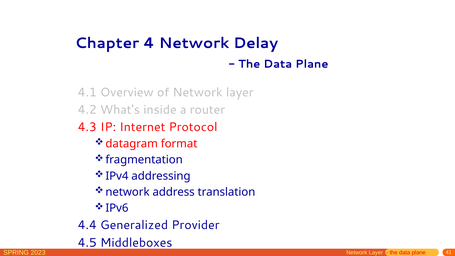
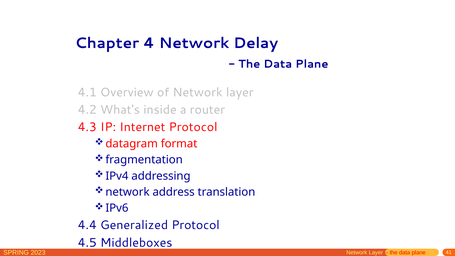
Generalized Provider: Provider -> Protocol (196, 225)
